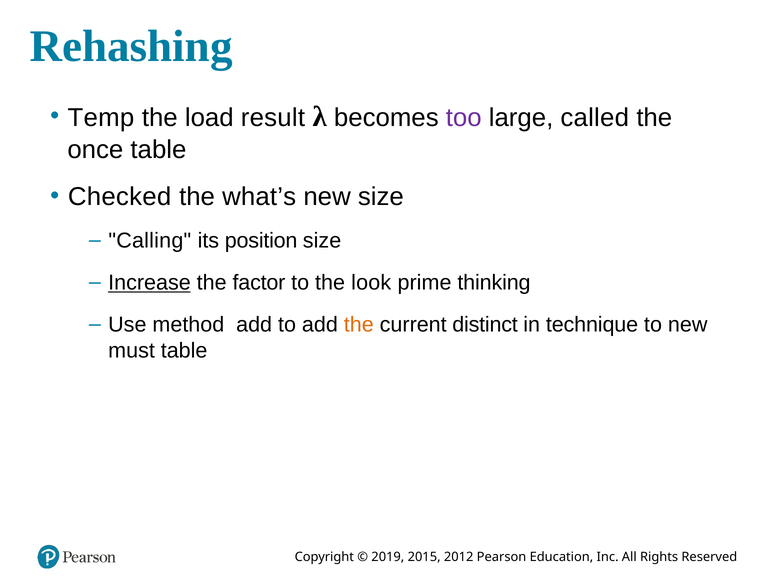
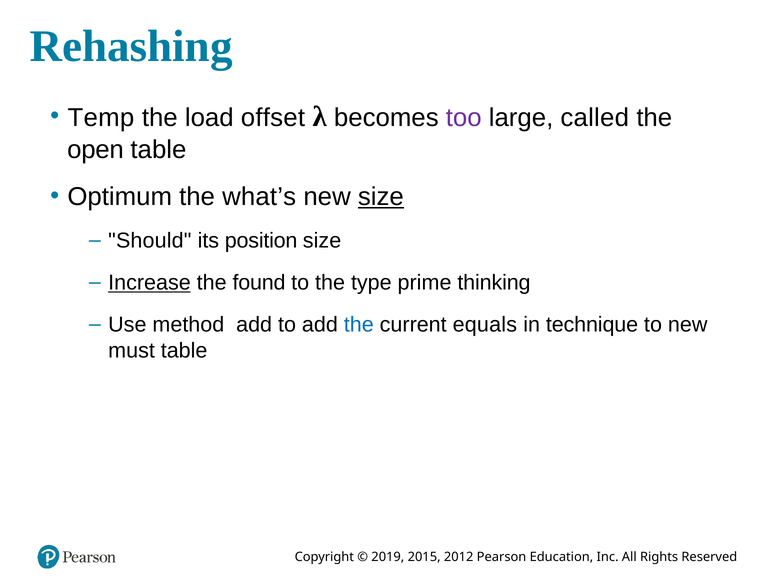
result: result -> offset (273, 118)
once: once -> open (95, 149)
Checked: Checked -> Optimum (120, 196)
size underline: none -> present (381, 196)
Calling: Calling -> Should (150, 241)
factor: factor -> found (259, 283)
look: look -> type (371, 283)
the colour: orange -> blue (359, 325)
distinct: distinct -> equals (485, 325)
